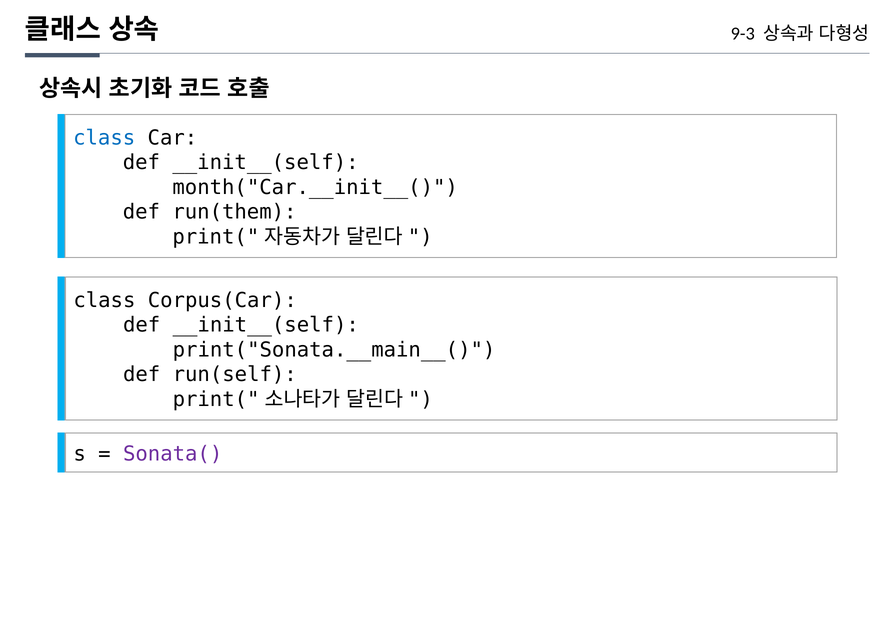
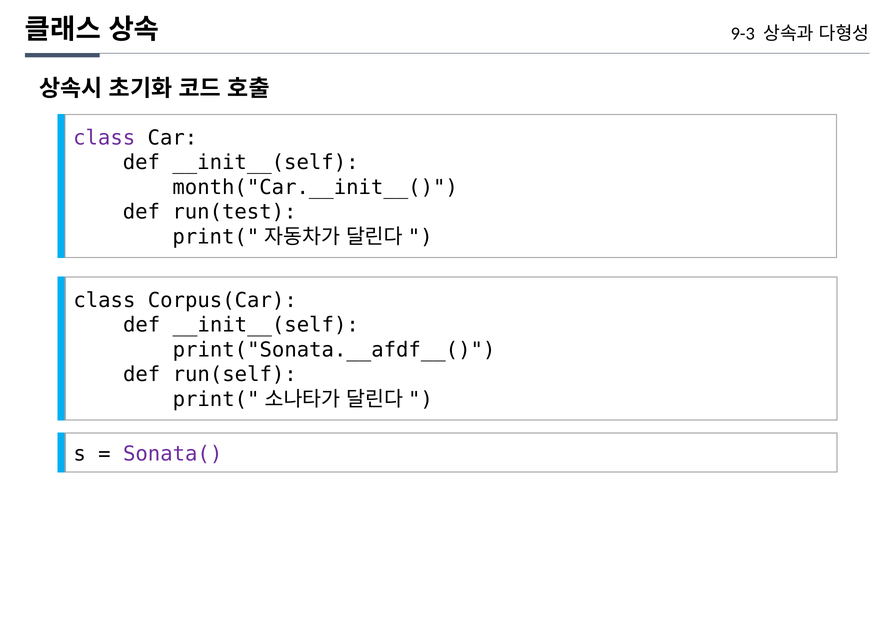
class colour: blue -> purple (104, 138)
run(them: run(them -> run(test (234, 212)
print("Sonata.__main__(: print("Sonata.__main__( -> print("Sonata.__afdf__( (334, 350)
